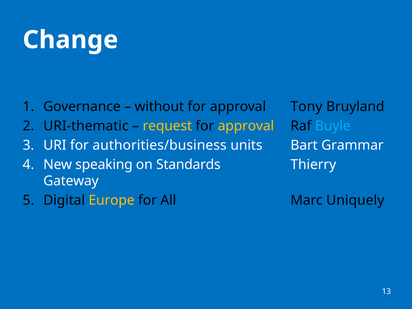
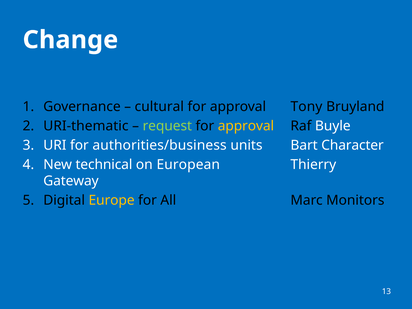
without: without -> cultural (159, 107)
request colour: yellow -> light green (167, 126)
Buyle colour: light blue -> white (333, 126)
Grammar: Grammar -> Character (353, 145)
speaking: speaking -> technical (104, 165)
Standards: Standards -> European (188, 165)
Uniquely: Uniquely -> Monitors (355, 200)
